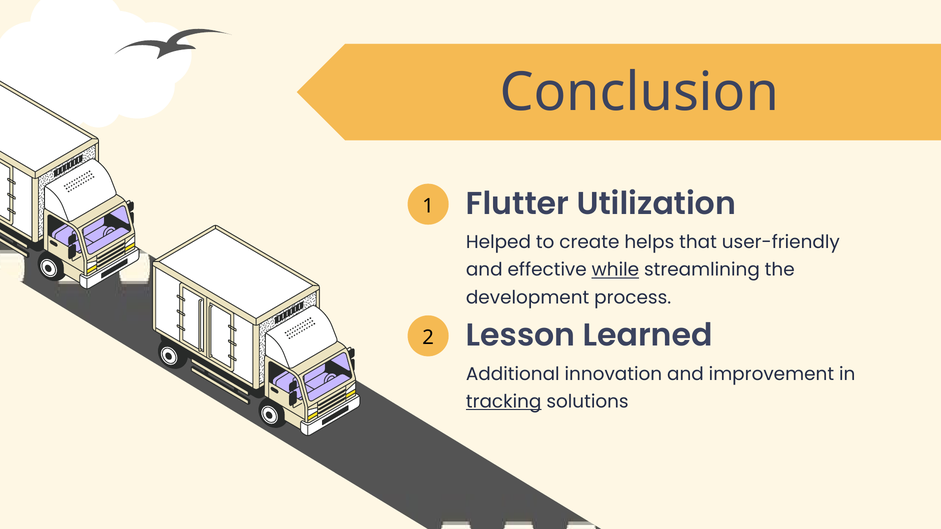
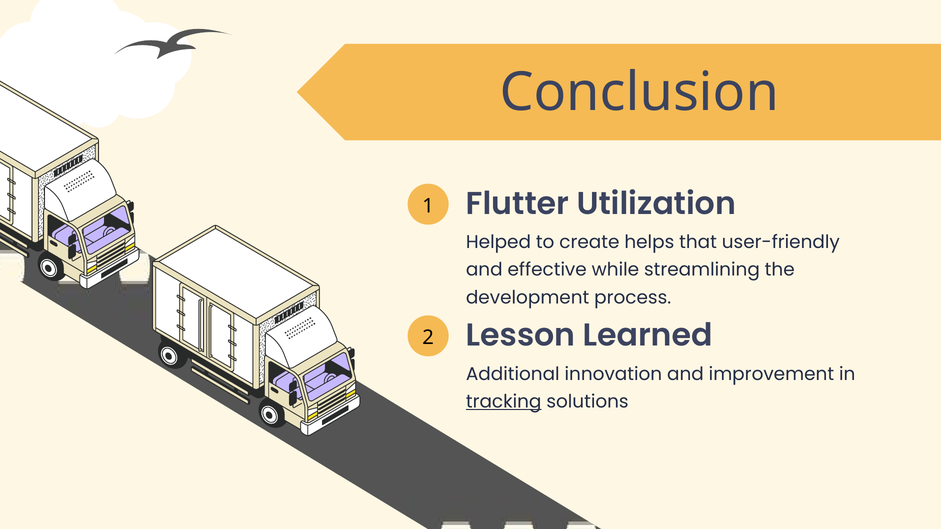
while underline: present -> none (615, 270)
